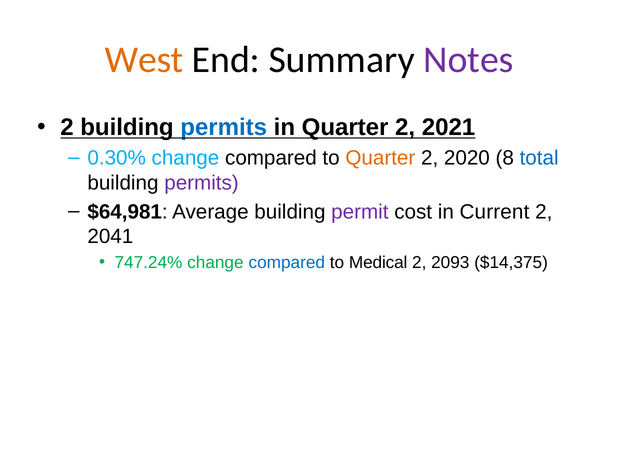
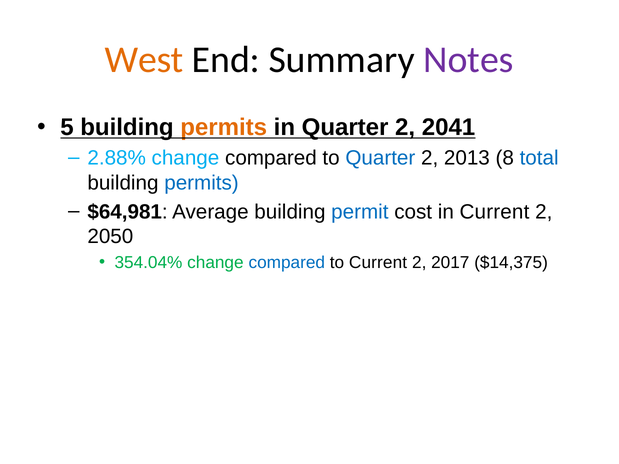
2: 2 -> 5 (67, 128)
permits colour: blue -> orange (224, 128)
2021: 2021 -> 2041 (449, 128)
0.30%: 0.30% -> 2.88% (117, 158)
Quarter colour: orange -> blue (380, 158)
2020: 2020 -> 2013 (467, 158)
permits colour: purple -> blue (201, 183)
permit colour: purple -> blue (360, 212)
2041: 2041 -> 2050 (110, 237)
747.24%: 747.24% -> 354.04% (148, 263)
to Medical: Medical -> Current (378, 263)
2093: 2093 -> 2017 (450, 263)
